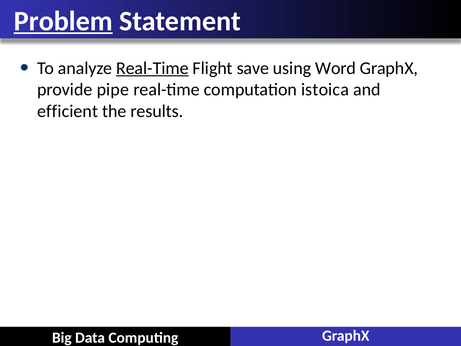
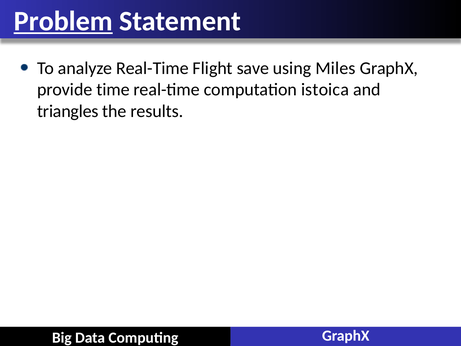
Real-Time underline: present -> none (152, 68)
Word: Word -> Miles (335, 68)
pipe: pipe -> time (113, 90)
efficient: efficient -> triangles (68, 111)
